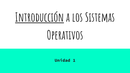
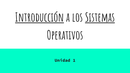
Sistemas underline: none -> present (100, 18)
